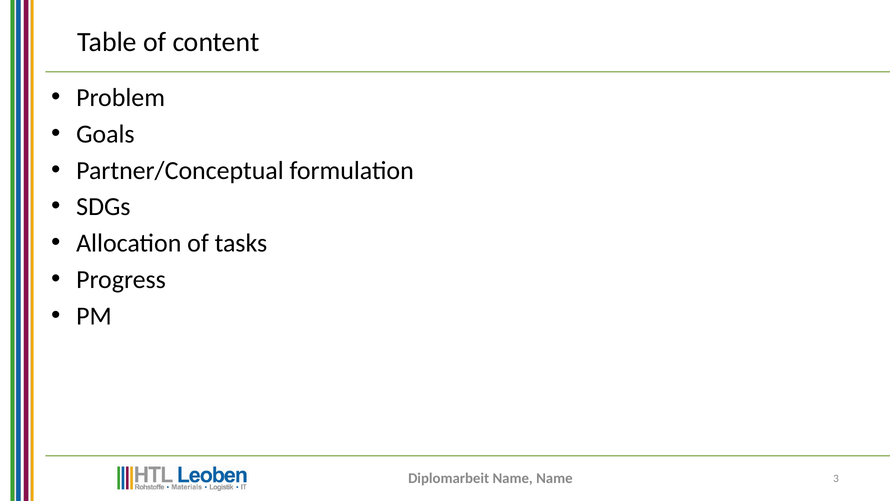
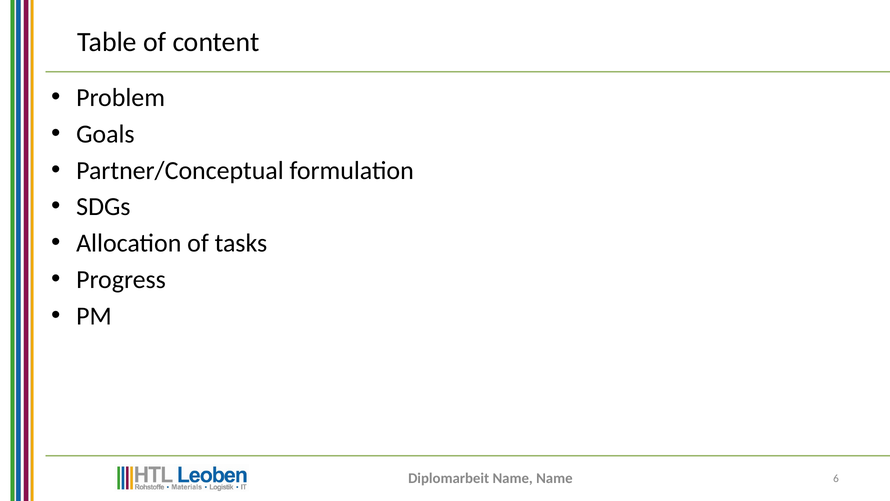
3: 3 -> 6 (836, 478)
